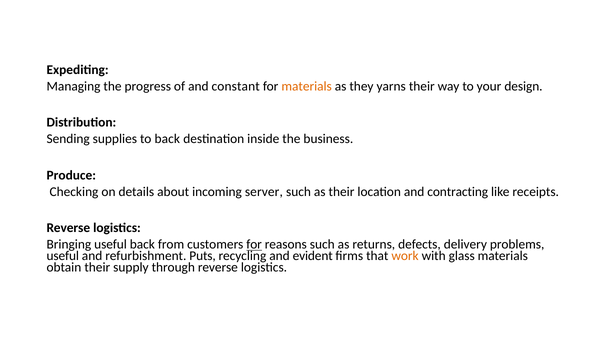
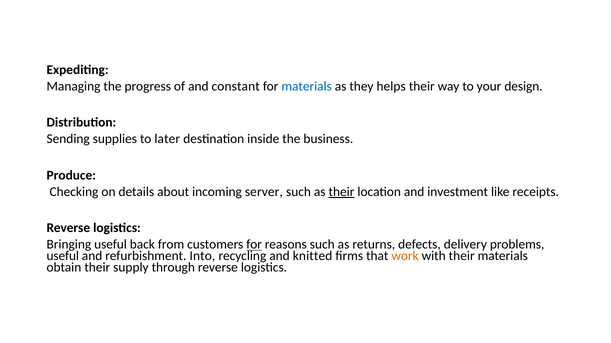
materials colour: orange -> blue (307, 87)
yarns: yarns -> helps (391, 87)
to back: back -> later (167, 139)
their underline: none -> present (342, 192)
contracting: contracting -> investment (458, 192)
Puts: Puts -> Into (202, 256)
evident: evident -> knitted (313, 256)
with glass: glass -> their (462, 256)
